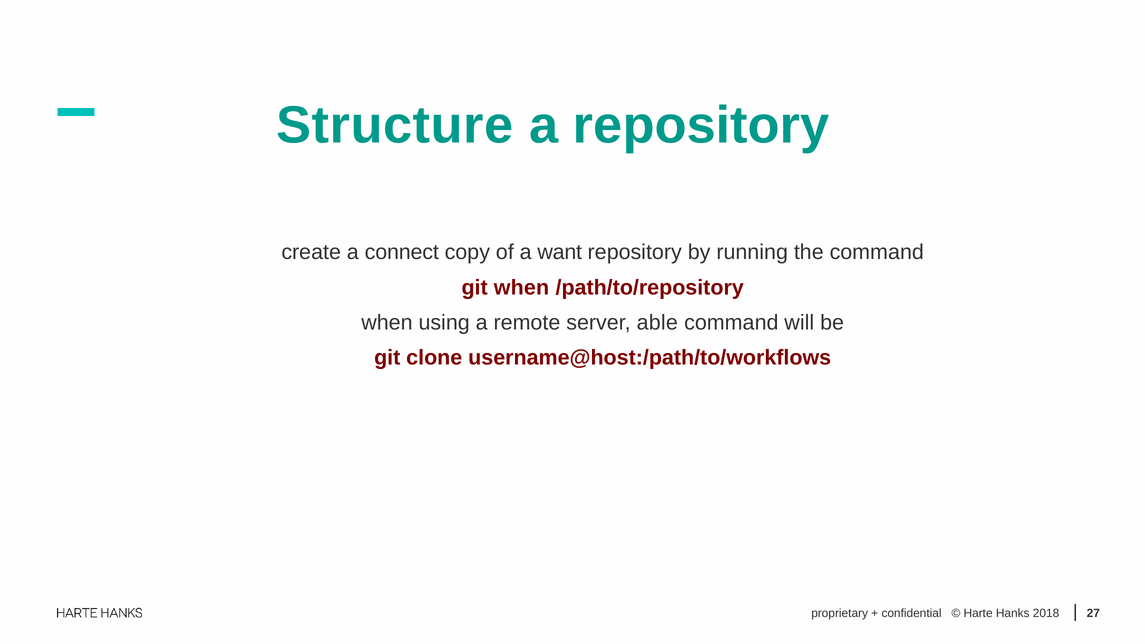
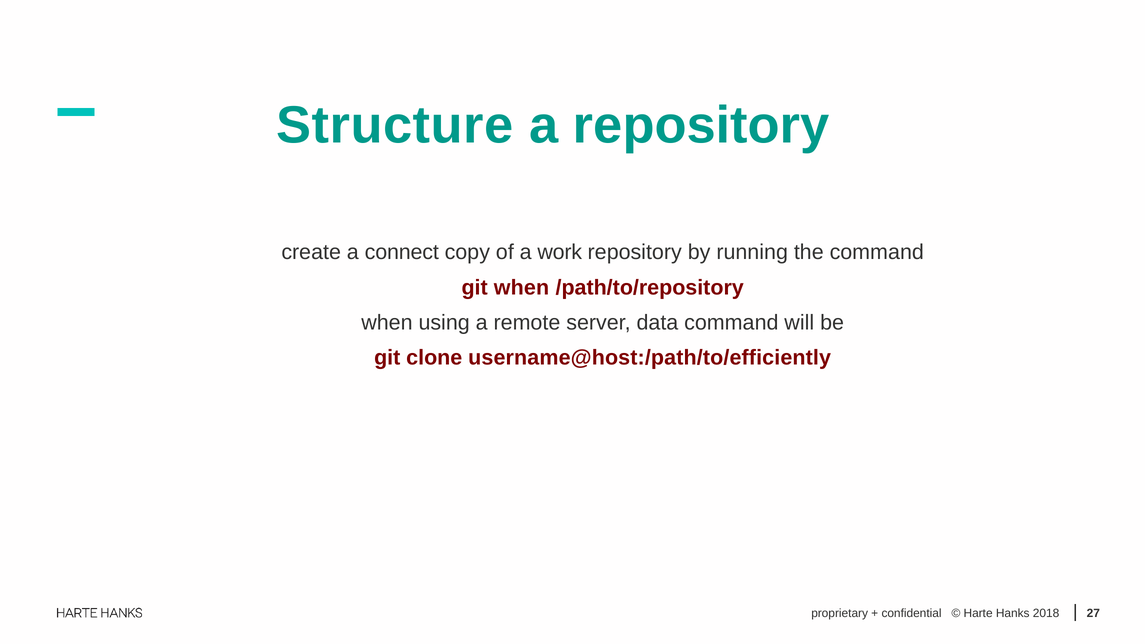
want: want -> work (560, 252)
able: able -> data (657, 323)
username@host:/path/to/workflows: username@host:/path/to/workflows -> username@host:/path/to/efficiently (650, 358)
